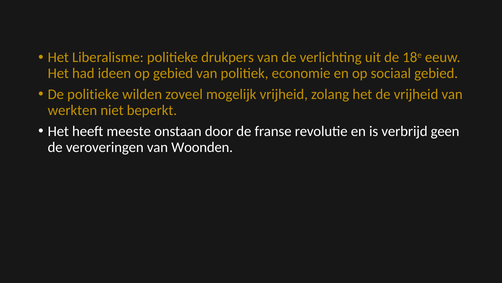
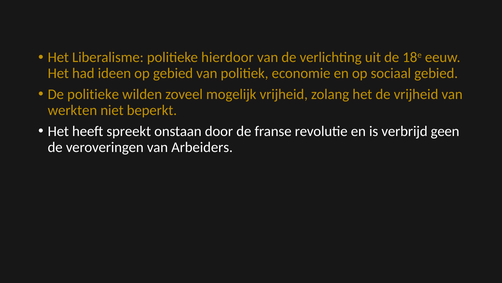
drukpers: drukpers -> hierdoor (227, 57)
meeste: meeste -> spreekt (129, 131)
Woonden: Woonden -> Arbeiders (202, 147)
